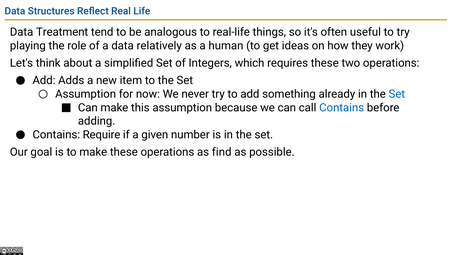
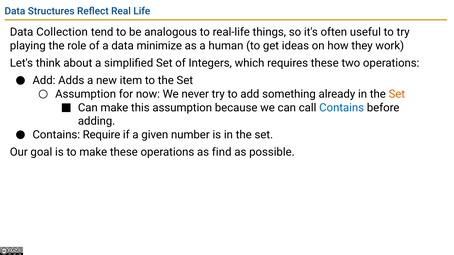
Treatment: Treatment -> Collection (62, 32)
relatively: relatively -> minimize (159, 46)
Set colour: blue -> orange (397, 94)
